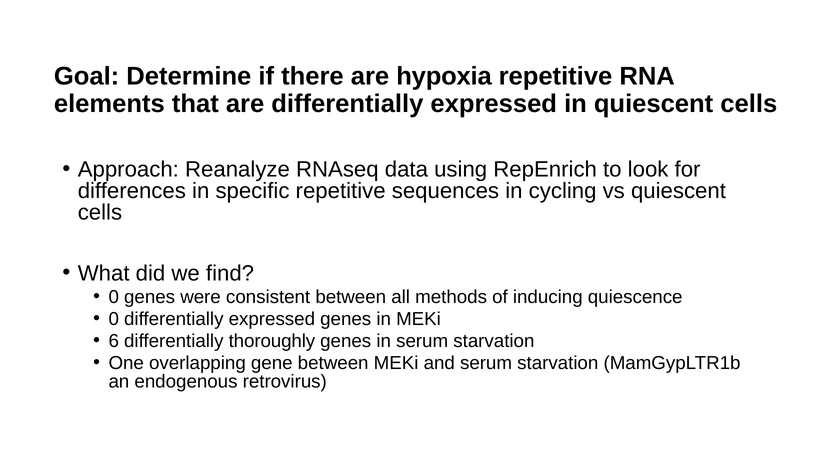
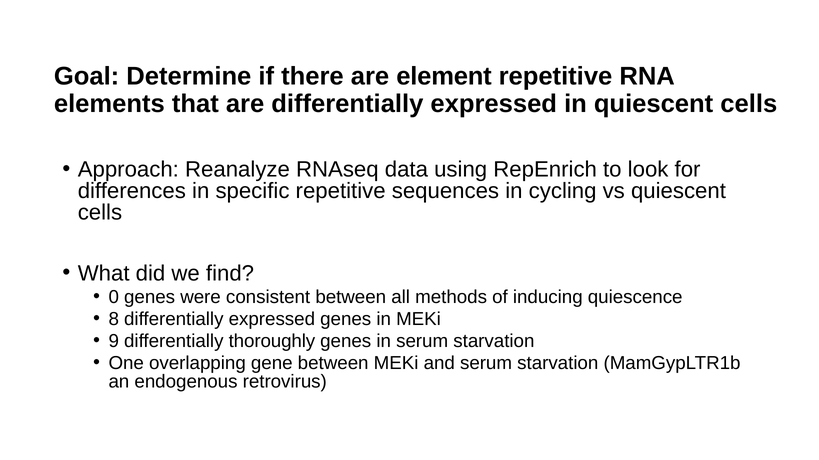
hypoxia: hypoxia -> element (444, 76)
0: 0 -> 8 (114, 320)
6: 6 -> 9 (114, 342)
